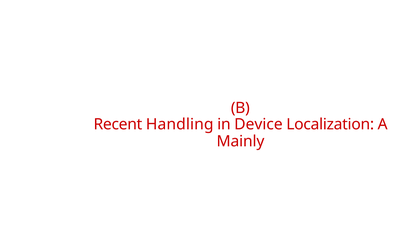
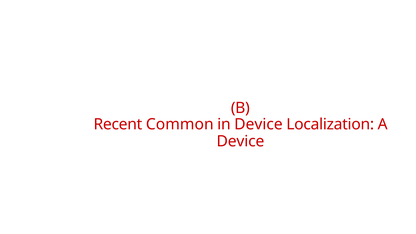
Handling: Handling -> Common (180, 124)
Mainly: Mainly -> Device (240, 141)
